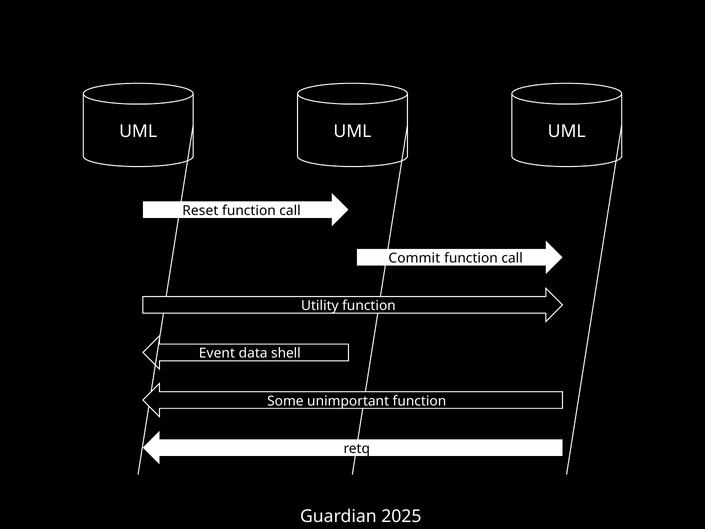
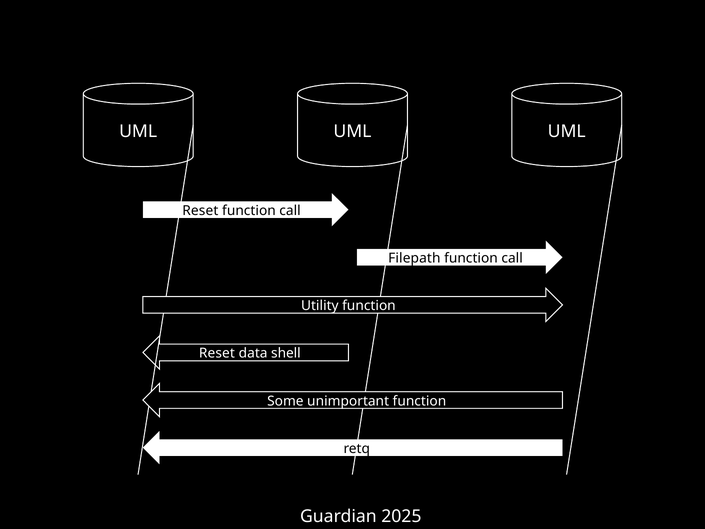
Commit: Commit -> Filepath (414, 258)
Event: Event -> Reset (217, 353)
